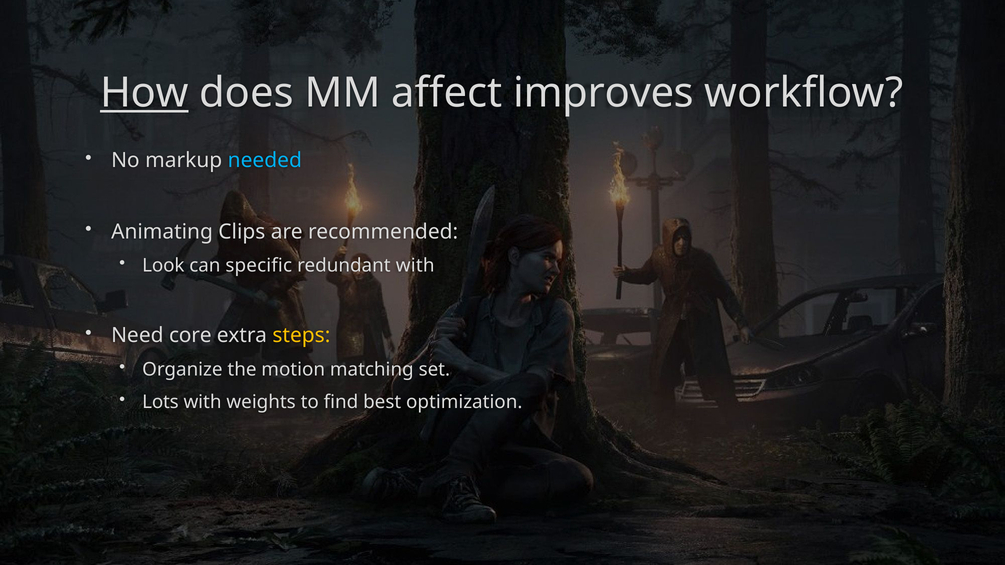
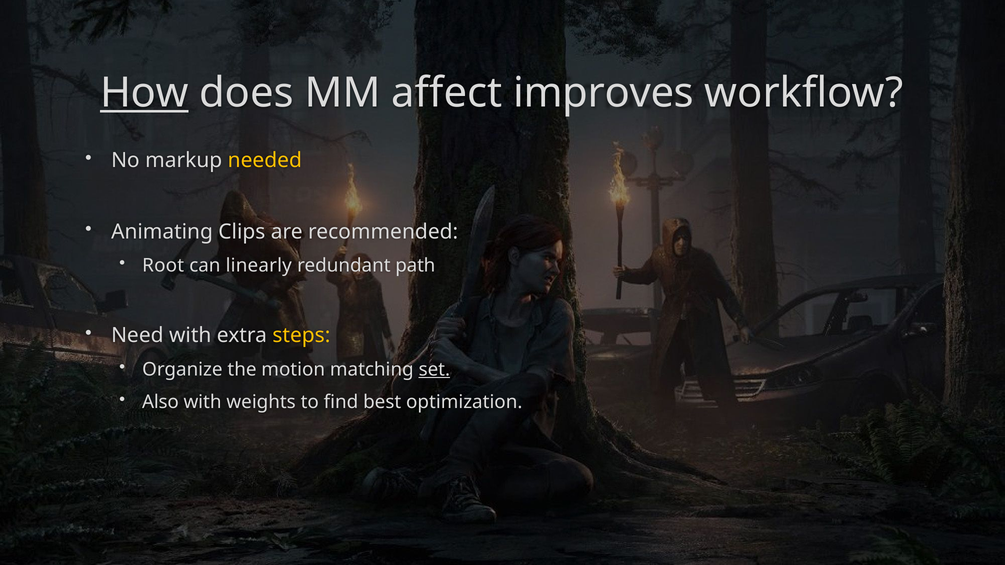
needed colour: light blue -> yellow (265, 161)
Look: Look -> Root (163, 266)
specific: specific -> linearly (259, 266)
redundant with: with -> path (415, 266)
Need core: core -> with (190, 336)
set underline: none -> present (434, 369)
Lots: Lots -> Also (160, 402)
